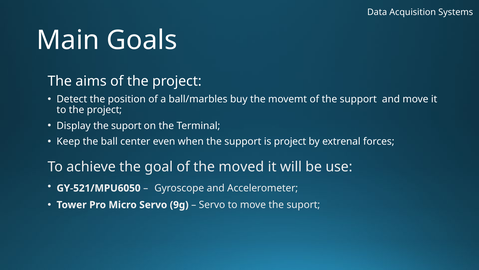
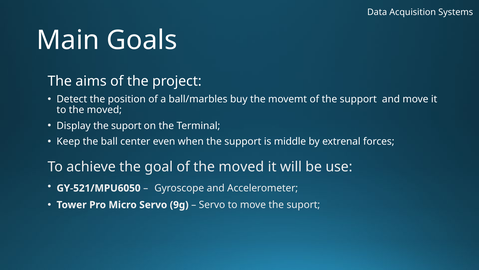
to the project: project -> moved (104, 110)
is project: project -> middle (290, 141)
